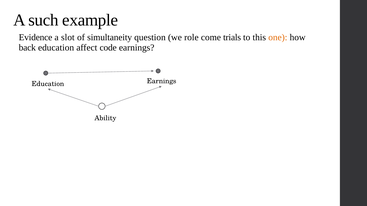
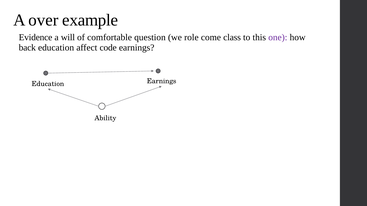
such: such -> over (43, 20)
slot: slot -> will (68, 37)
simultaneity: simultaneity -> comfortable (110, 37)
trials: trials -> class (232, 37)
one colour: orange -> purple (278, 37)
